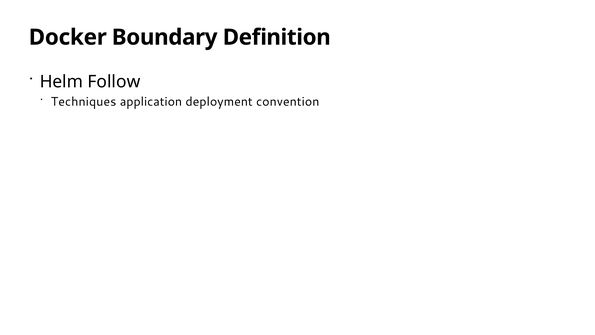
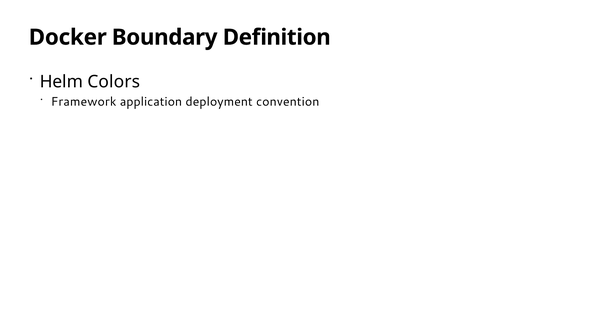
Follow: Follow -> Colors (114, 82)
Techniques: Techniques -> Framework (84, 102)
